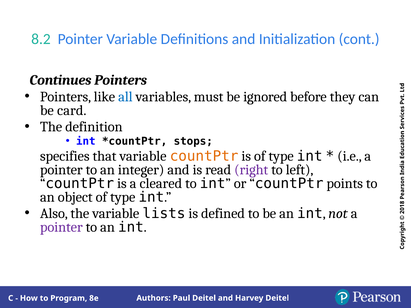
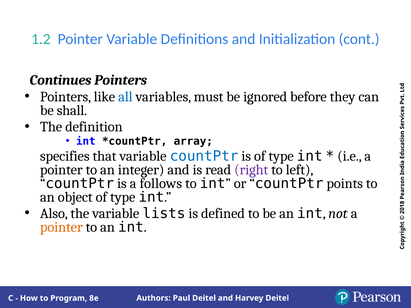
8.2: 8.2 -> 1.2 (41, 39)
card: card -> shall (72, 110)
stops: stops -> array (193, 141)
countPtr colour: orange -> blue (204, 156)
cleared: cleared -> follows (161, 183)
pointer colour: purple -> orange (61, 227)
